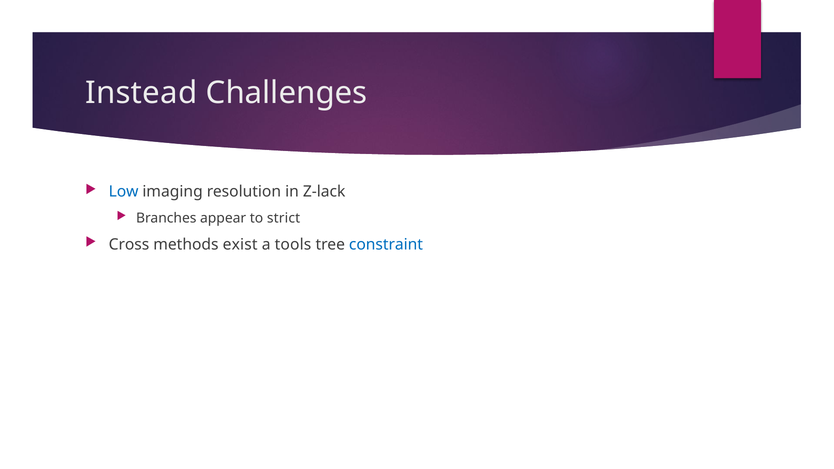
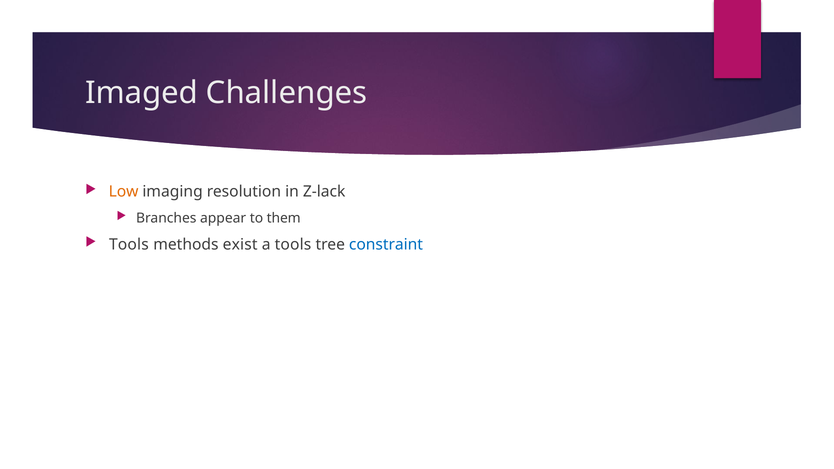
Instead: Instead -> Imaged (142, 93)
Low colour: blue -> orange (124, 192)
strict: strict -> them (284, 218)
Cross: Cross -> Tools (129, 245)
